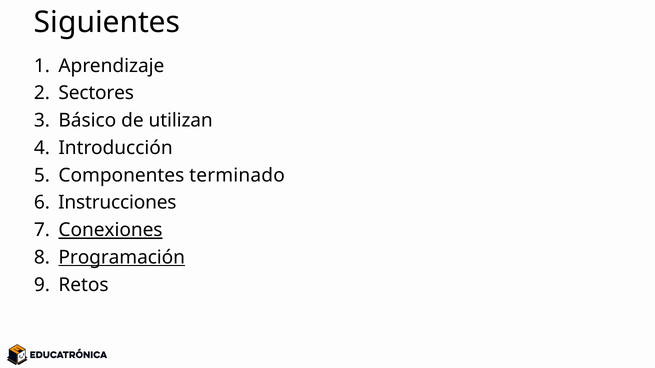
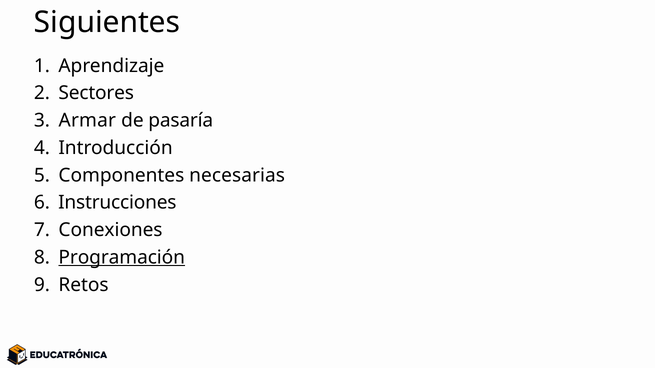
Básico: Básico -> Armar (87, 121)
utilizan: utilizan -> pasaría (181, 121)
terminado: terminado -> necesarias (237, 175)
Conexiones underline: present -> none (110, 230)
